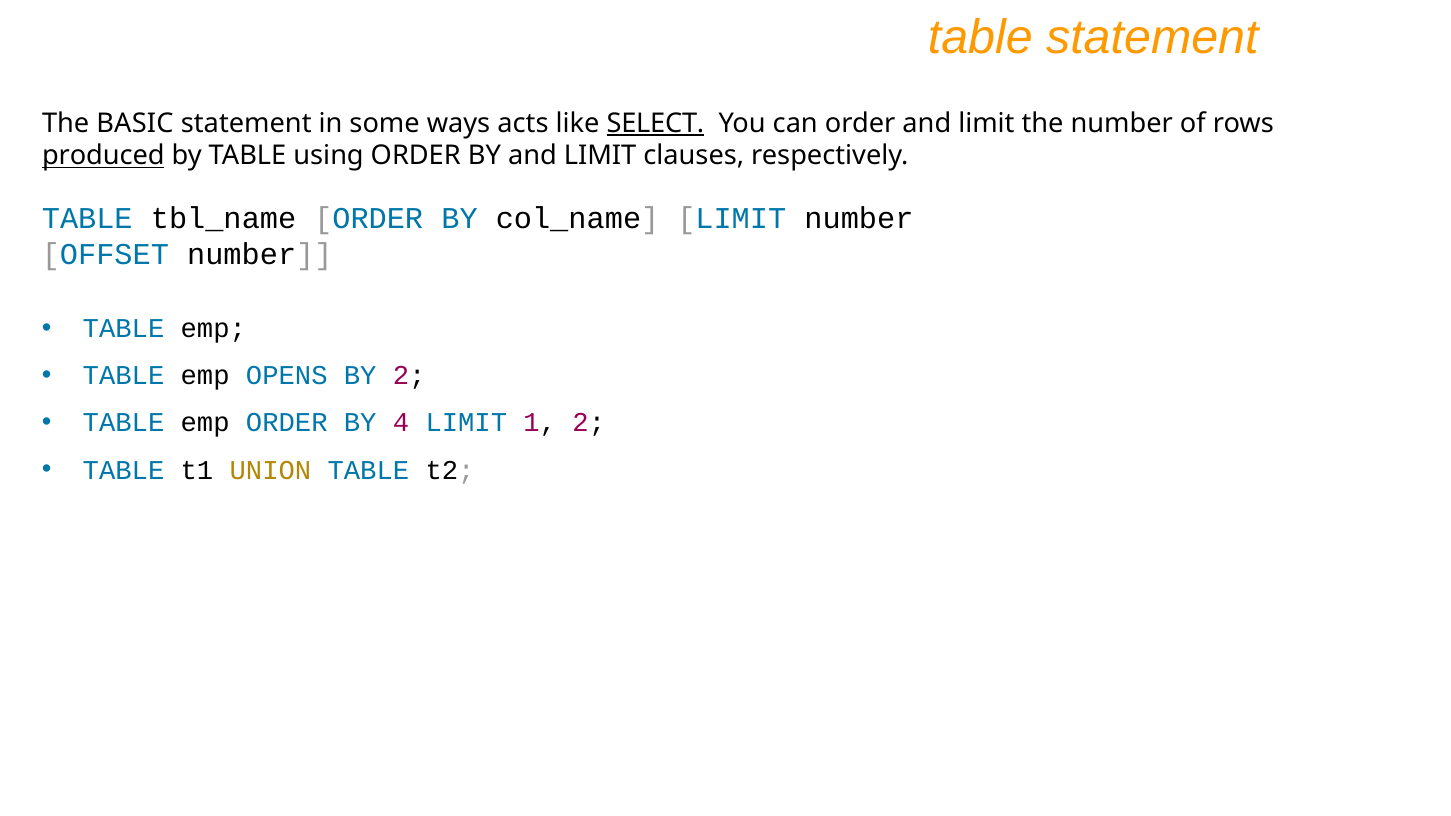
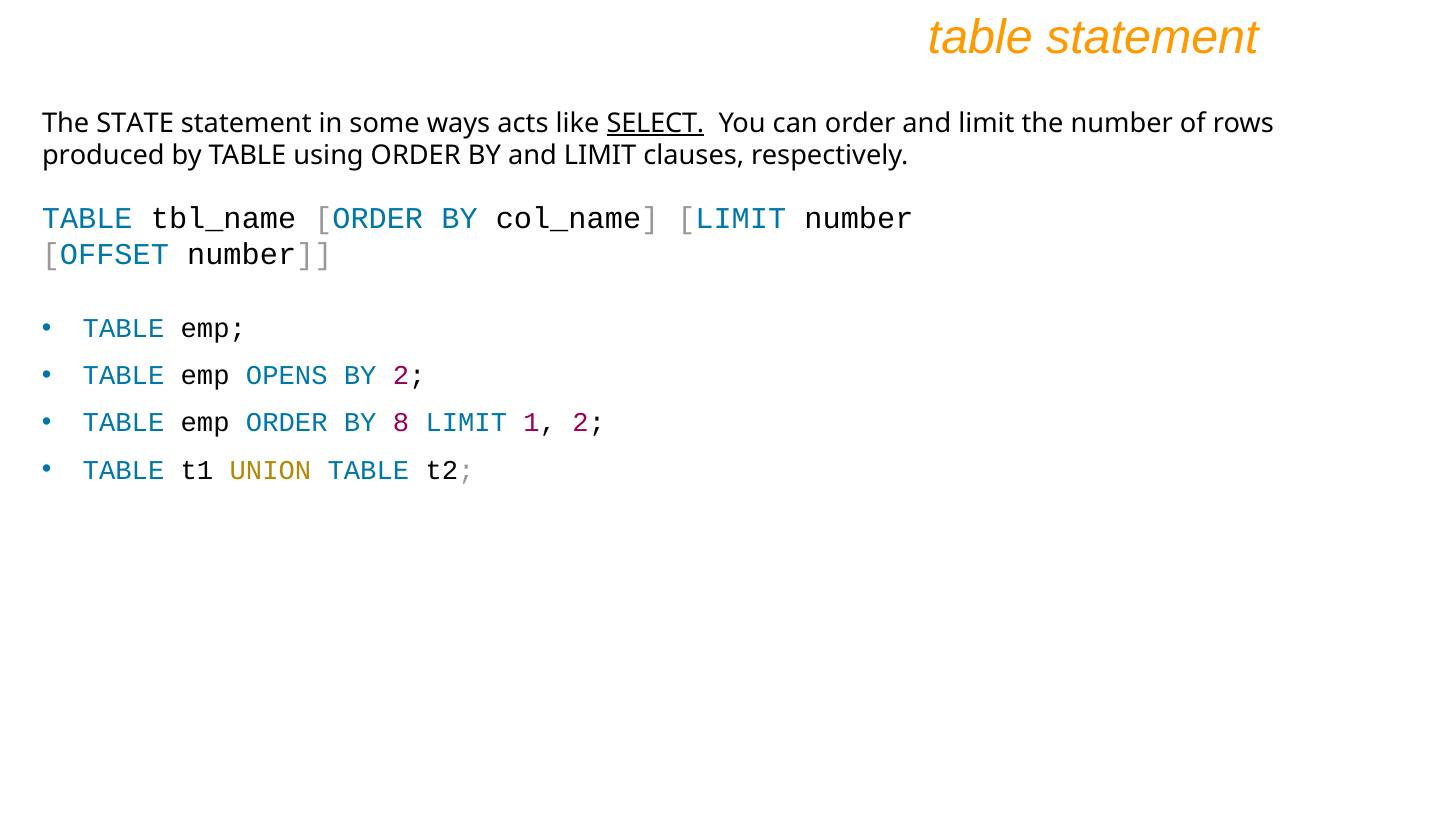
BASIC: BASIC -> STATE (135, 123)
produced underline: present -> none (103, 156)
4: 4 -> 8 (401, 423)
